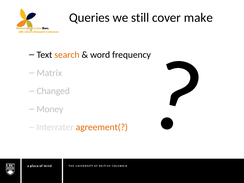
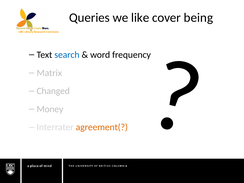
still: still -> like (140, 18)
make: make -> being (198, 18)
search colour: orange -> blue (67, 55)
